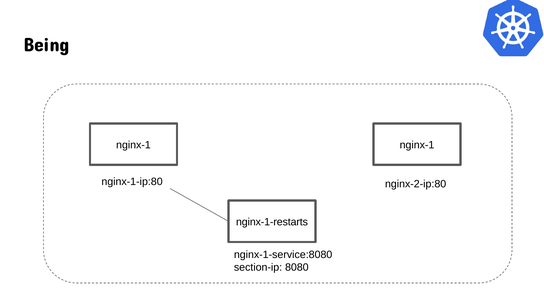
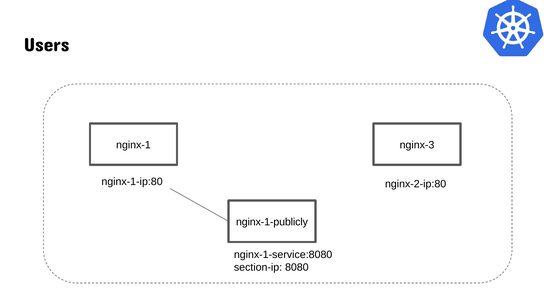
Being: Being -> Users (47, 45)
nginx-1 nginx-1: nginx-1 -> nginx-3 (417, 145)
nginx-1-restarts: nginx-1-restarts -> nginx-1-publicly (272, 222)
